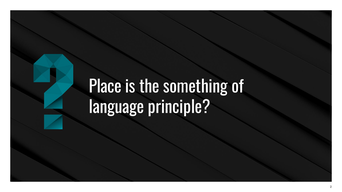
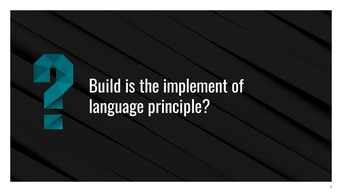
Place: Place -> Build (105, 87)
something: something -> implement (195, 87)
